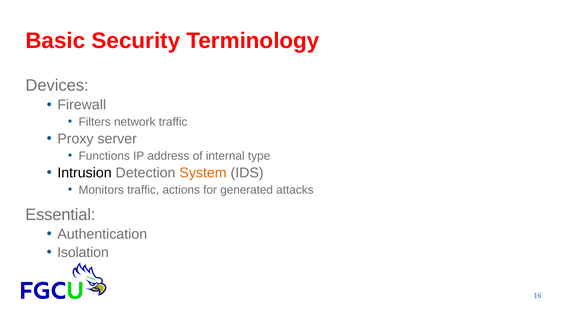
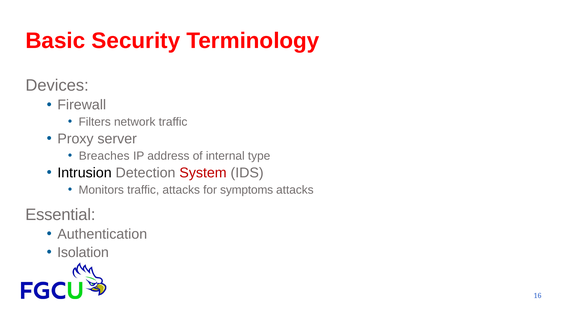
Functions: Functions -> Breaches (104, 156)
System colour: orange -> red (203, 173)
traffic actions: actions -> attacks (181, 190)
generated: generated -> symptoms (247, 190)
